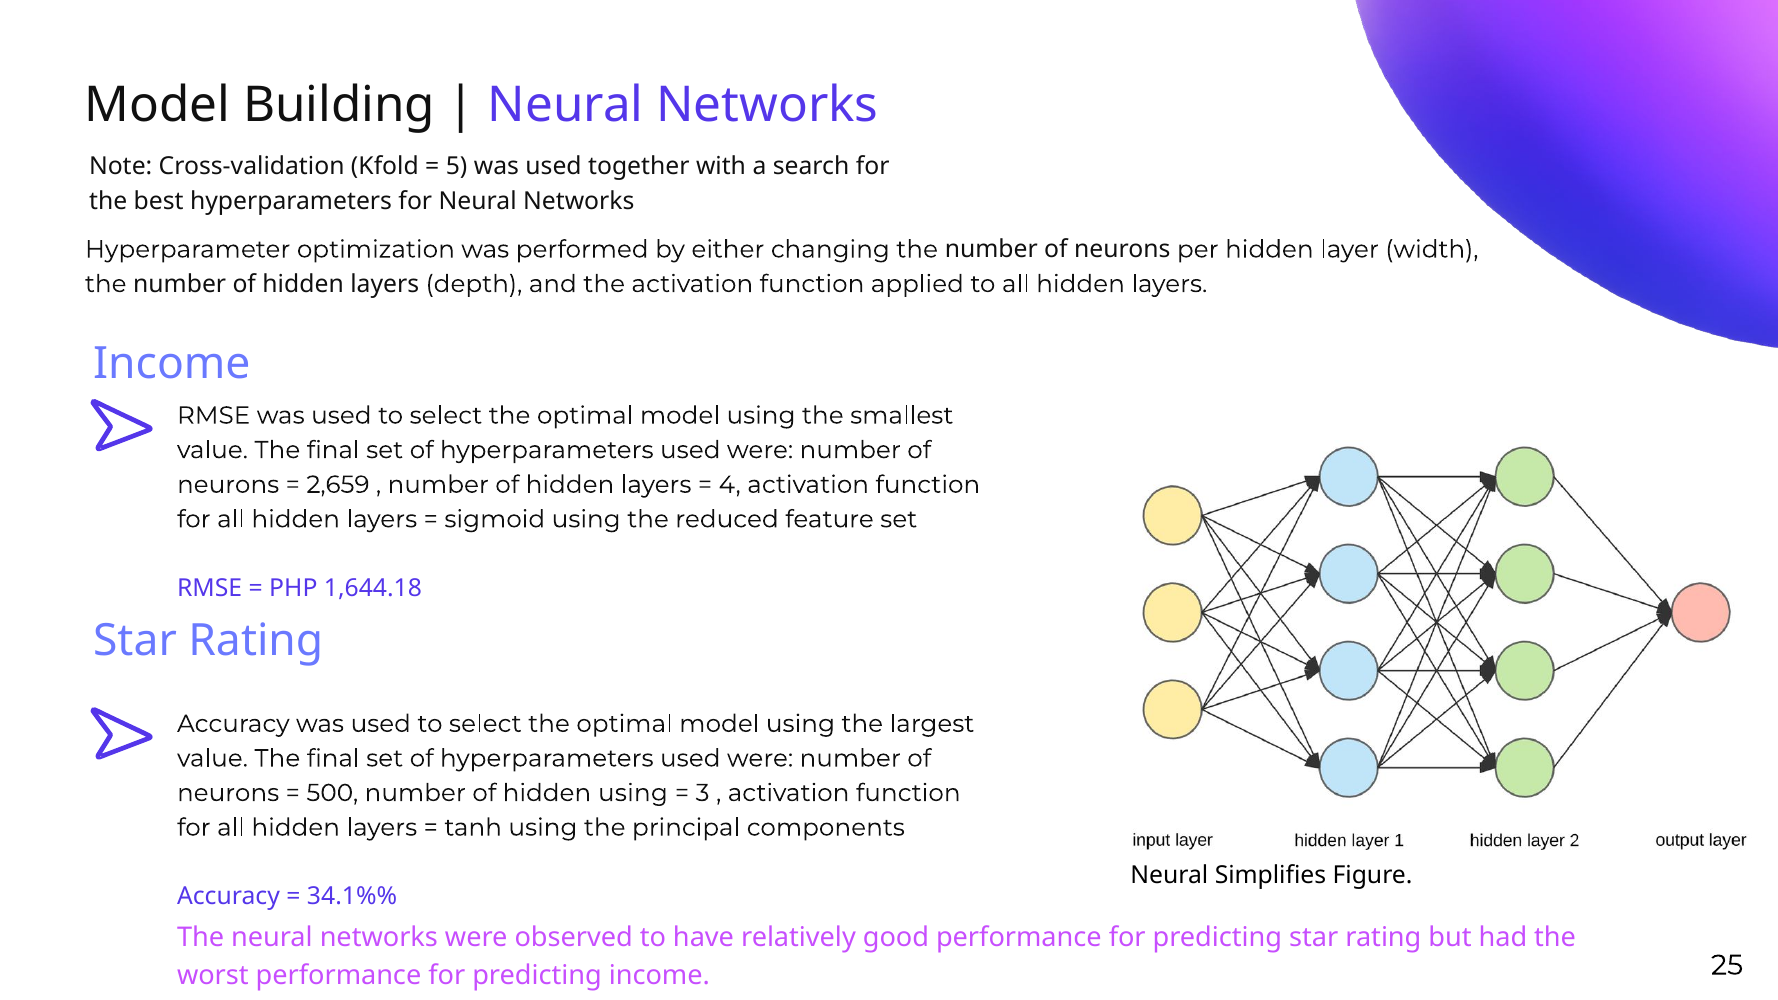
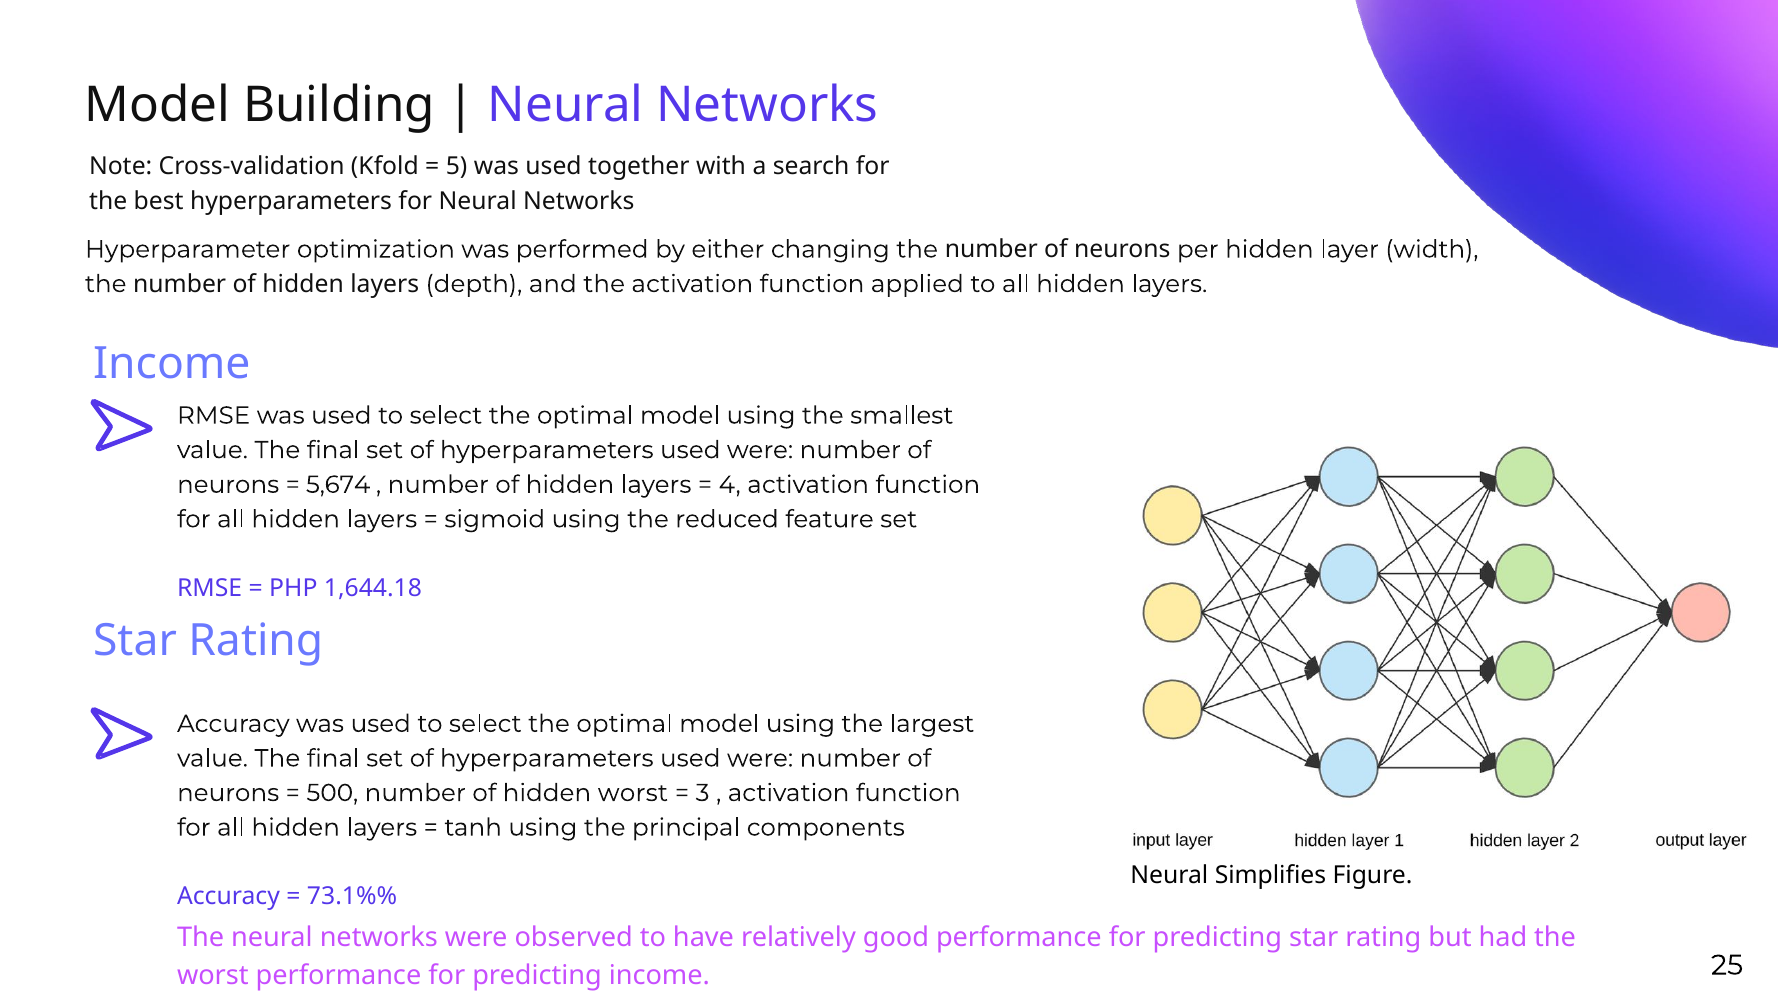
2,659: 2,659 -> 5,674 (338, 485)
hidden using: using -> worst (633, 793)
34.1%%: 34.1%% -> 73.1%% (352, 897)
